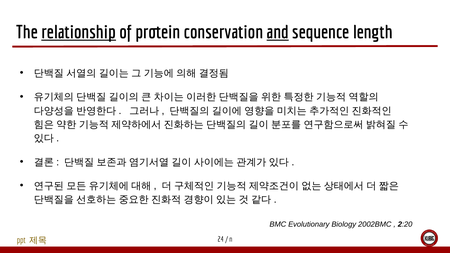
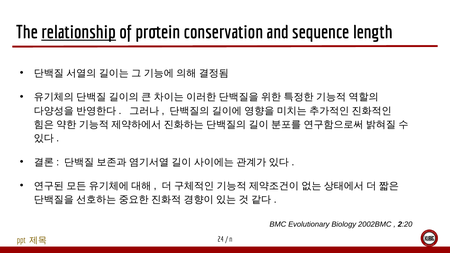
and underline: present -> none (278, 32)
